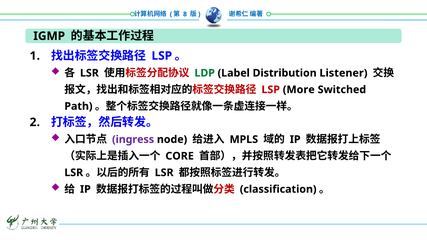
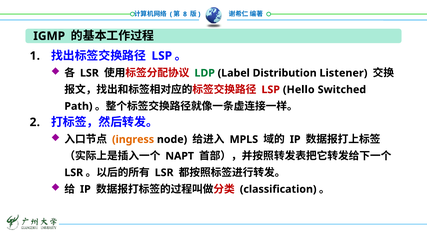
More: More -> Hello (299, 90)
ingress colour: purple -> orange (133, 140)
CORE: CORE -> NAPT (180, 156)
